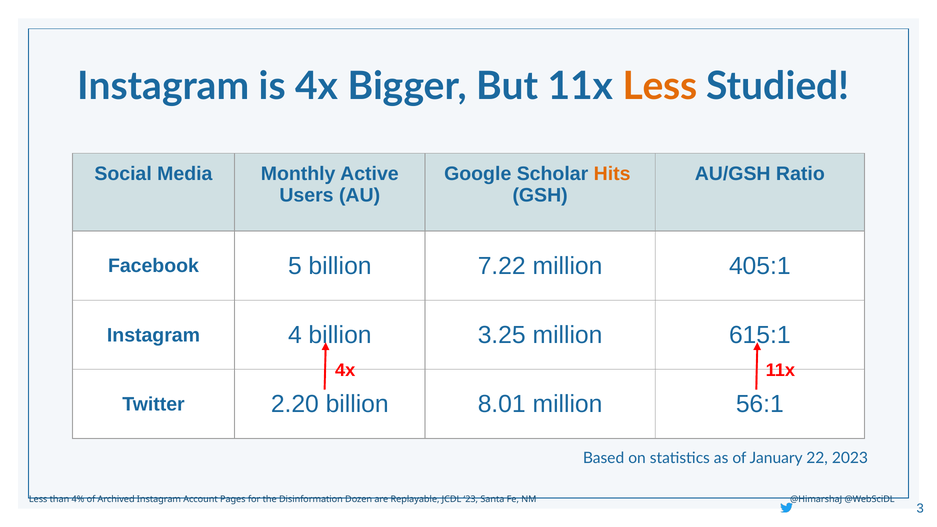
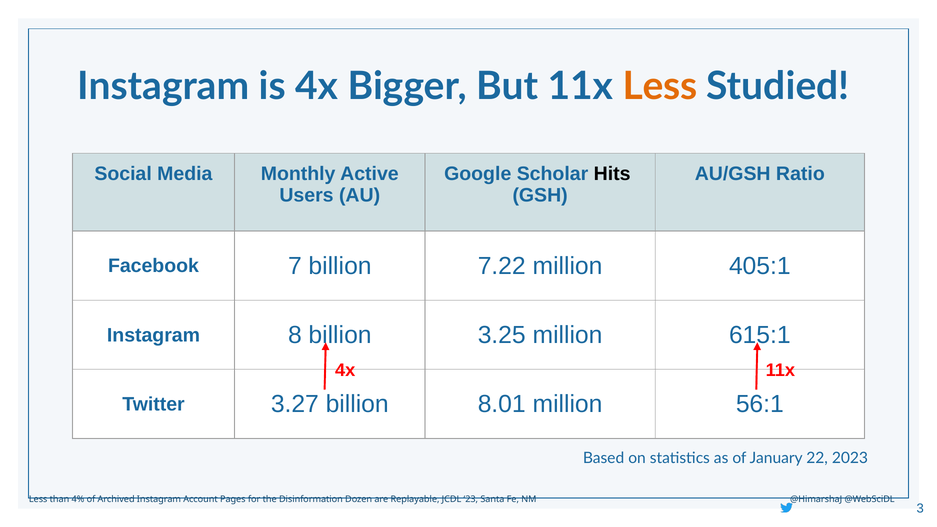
Hits colour: orange -> black (612, 174)
5: 5 -> 7 (295, 266)
4: 4 -> 8 (295, 335)
2.20: 2.20 -> 3.27 (295, 404)
